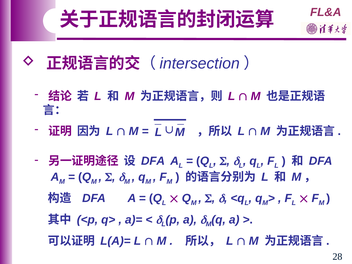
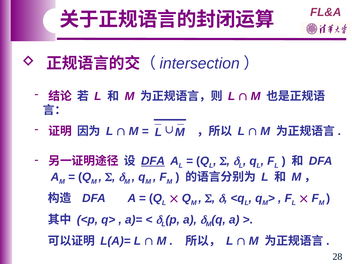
DFA underline: none -> present (153, 161)
